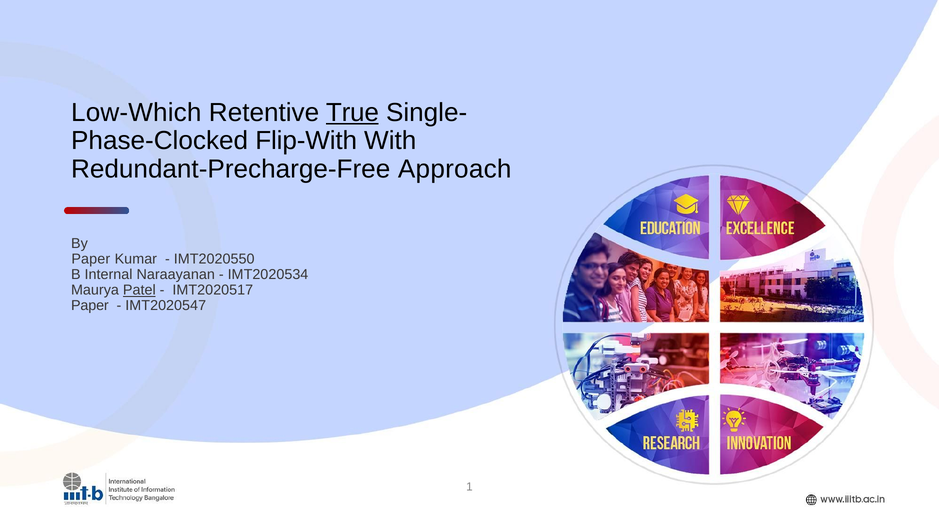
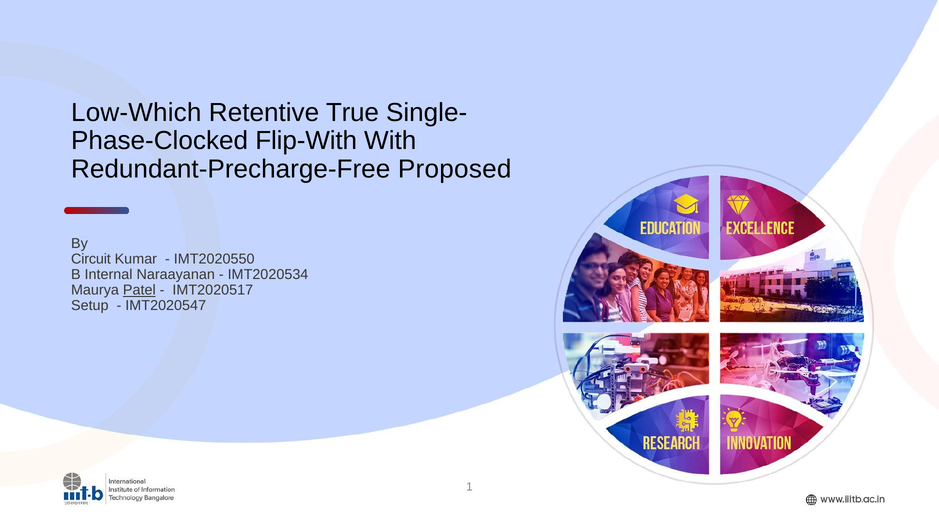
True underline: present -> none (352, 113)
Approach: Approach -> Proposed (455, 169)
Paper: Paper -> Circuit (91, 259)
Paper: Paper -> Setup (90, 306)
